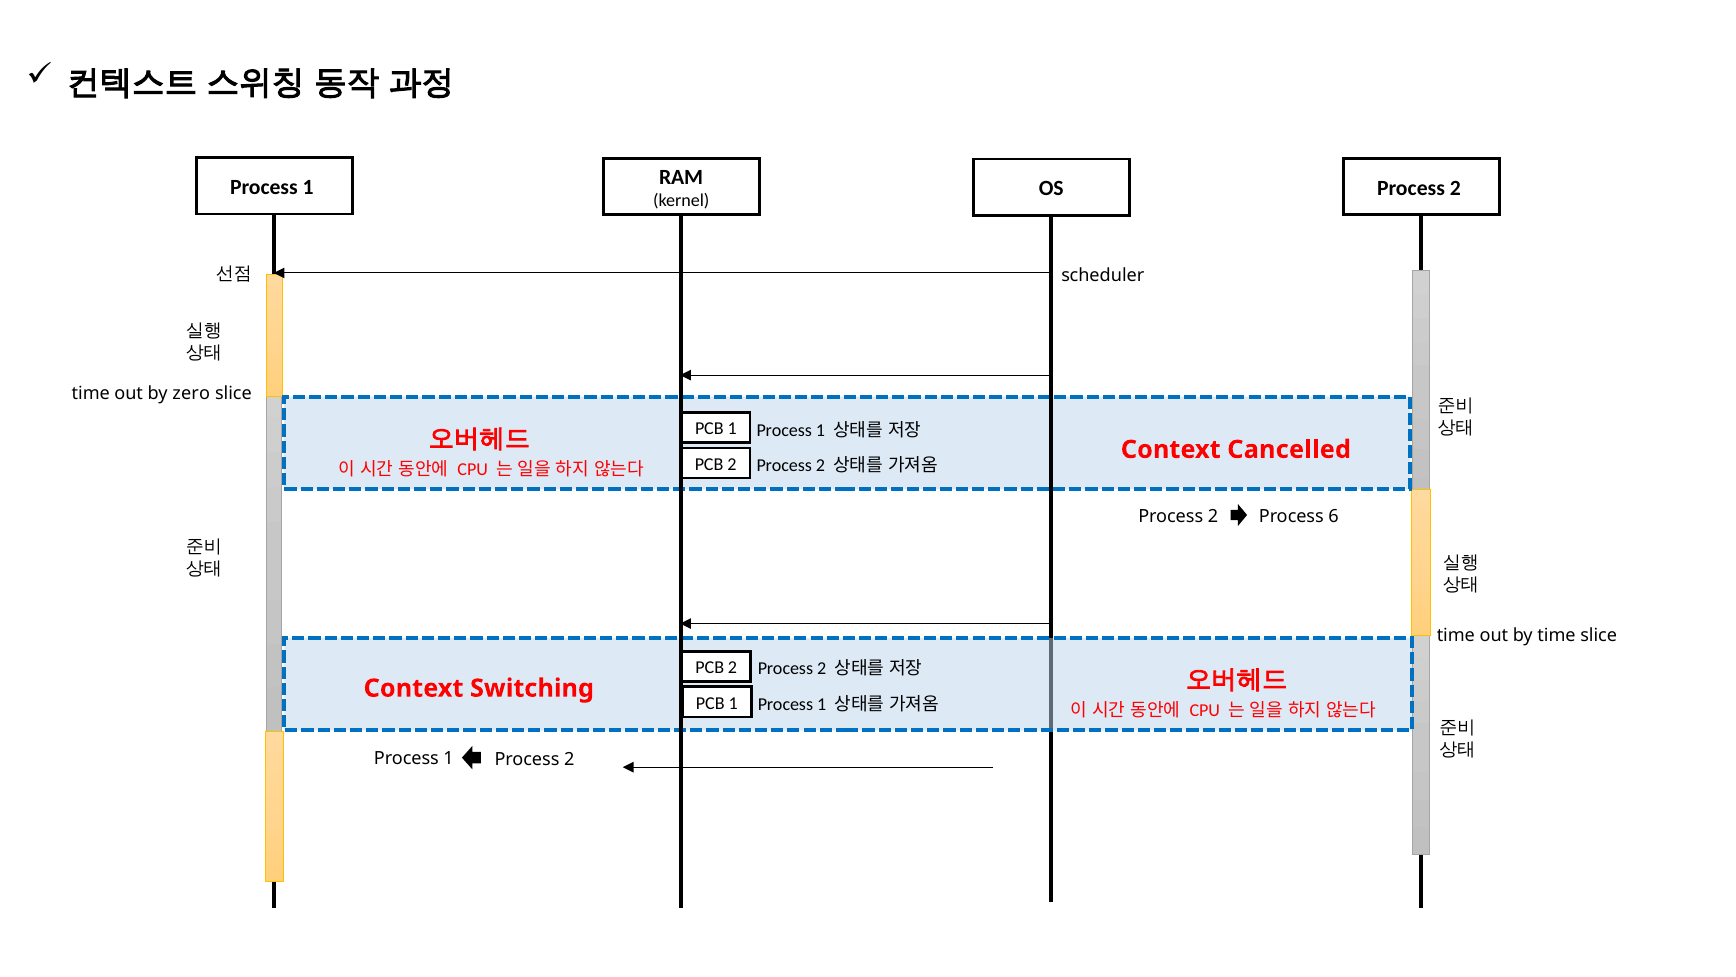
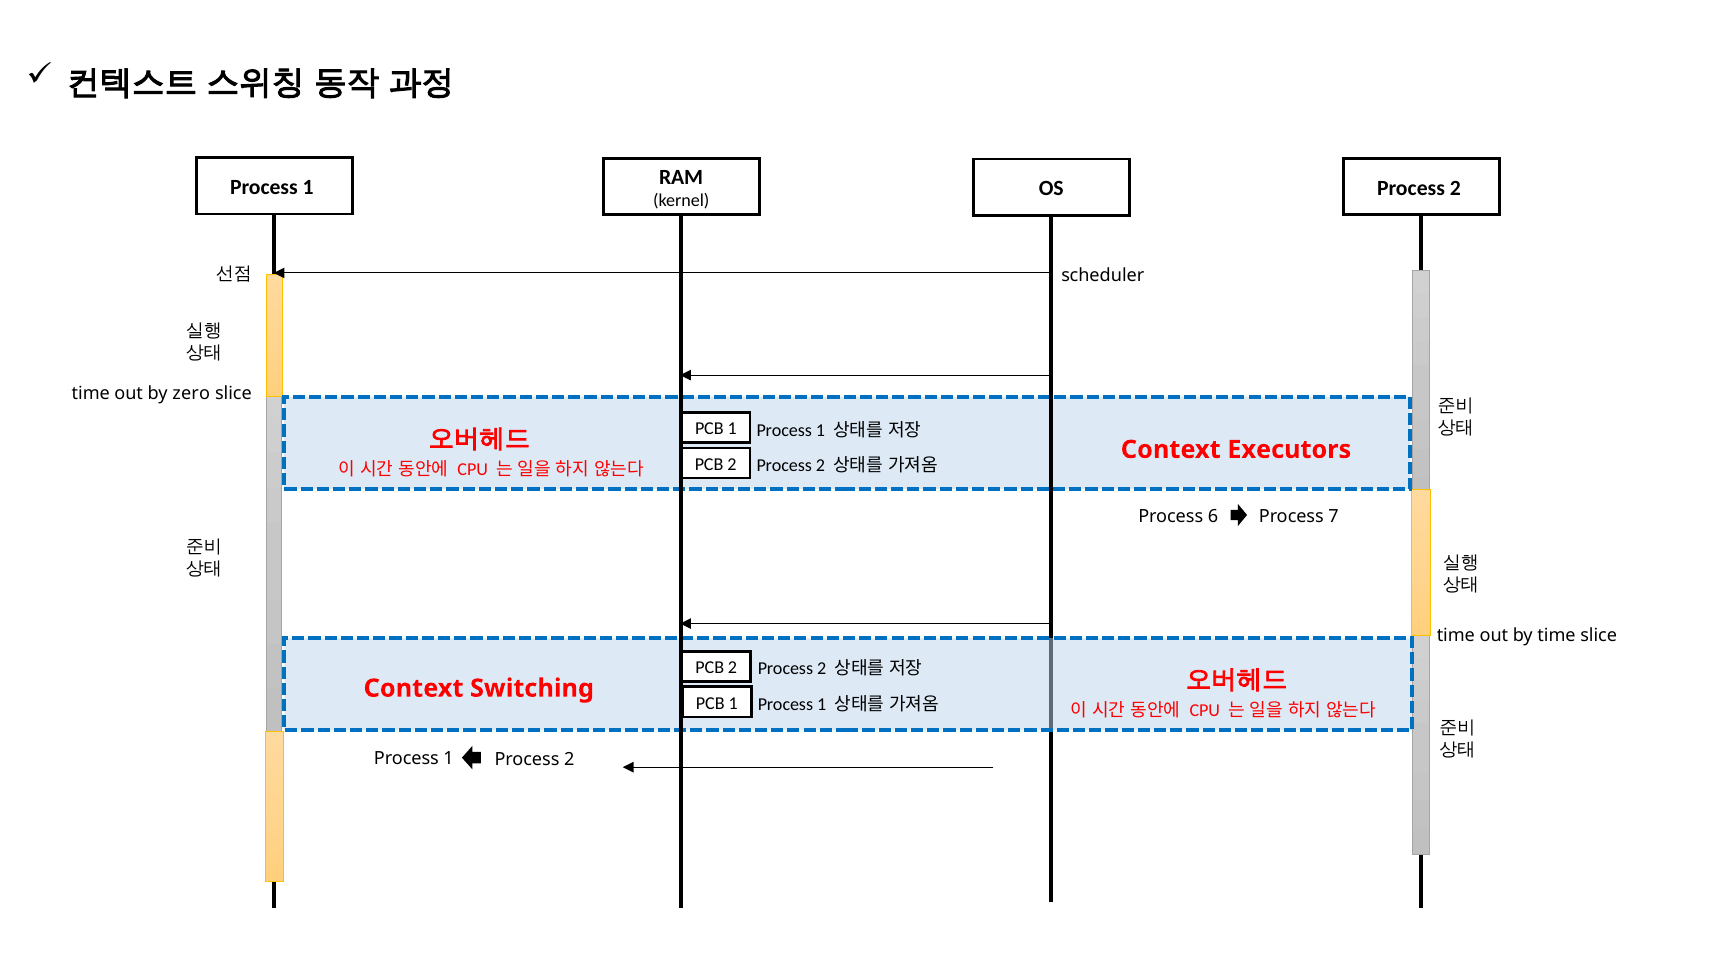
Cancelled: Cancelled -> Executors (1289, 449)
2: 2 -> 6 (1213, 516)
6: 6 -> 7 (1334, 517)
